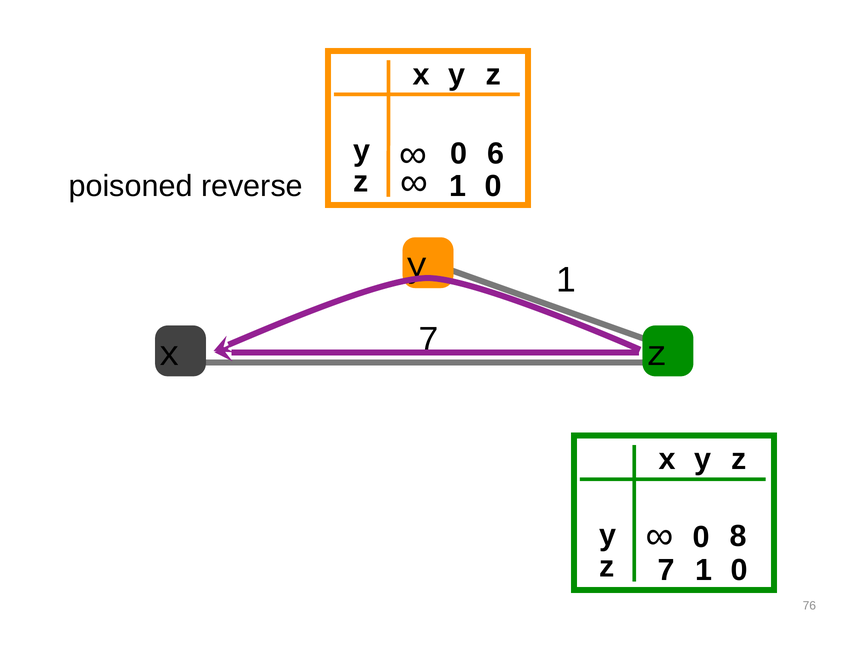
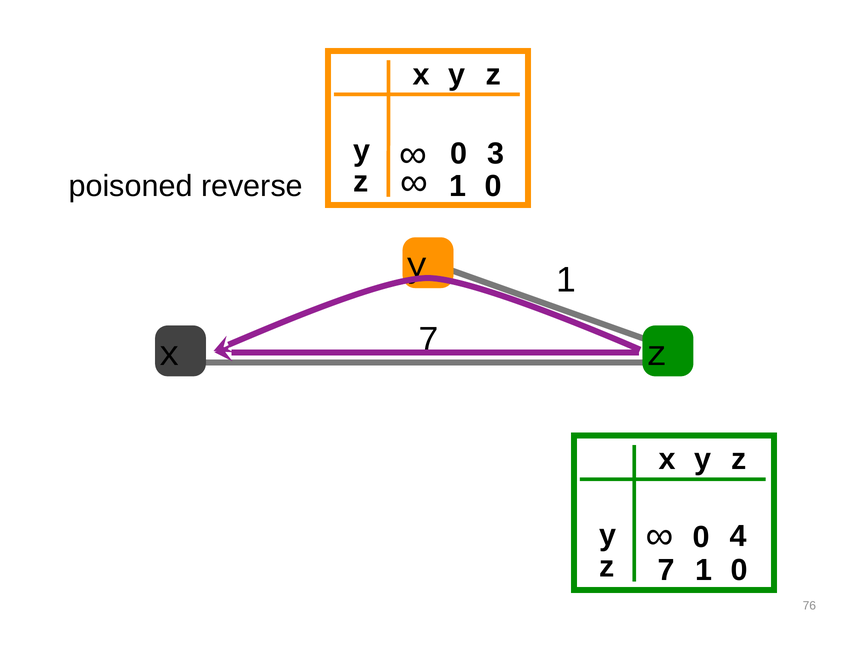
6: 6 -> 3 (496, 154)
8: 8 -> 4 (738, 536)
